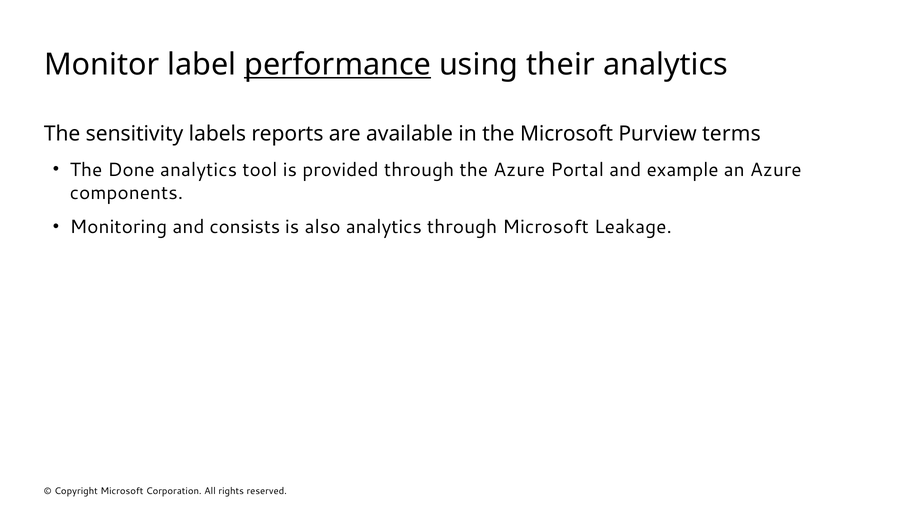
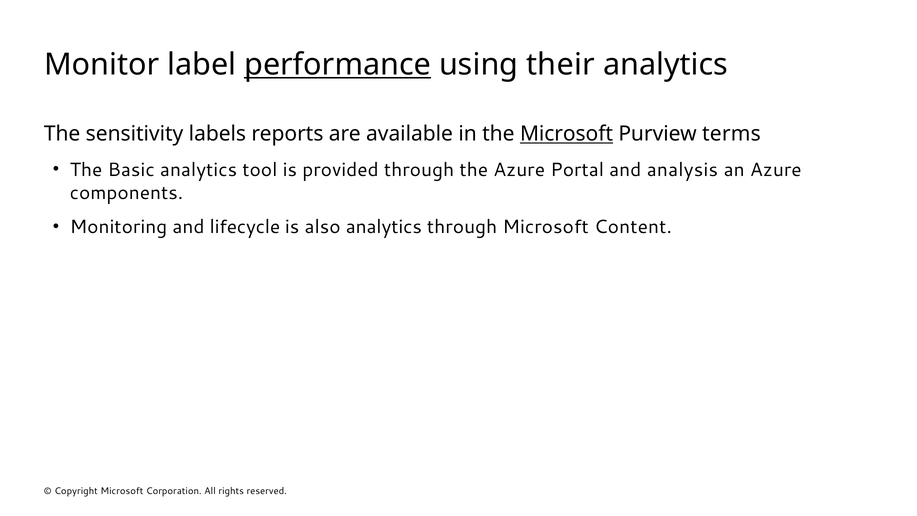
Microsoft underline: none -> present (567, 134)
Done: Done -> Basic (131, 170)
example: example -> analysis (682, 170)
consists: consists -> lifecycle (245, 227)
Leakage: Leakage -> Content (633, 227)
